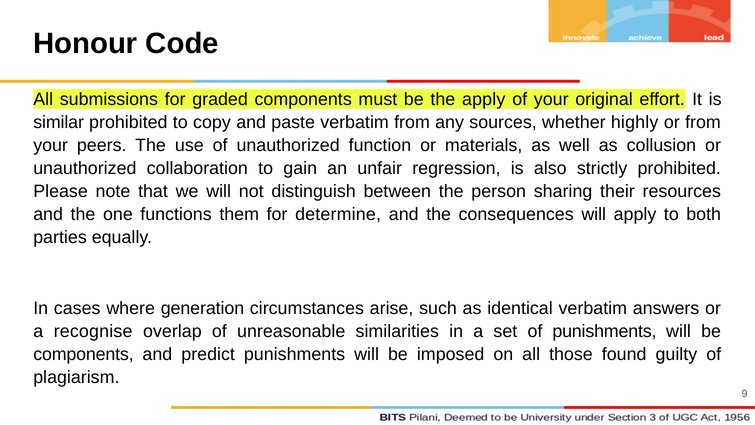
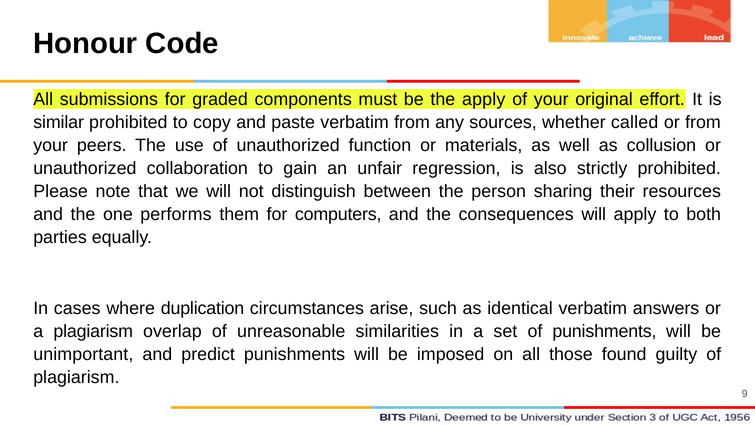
highly: highly -> called (635, 122)
functions: functions -> performs (176, 214)
determine: determine -> computers (338, 214)
generation: generation -> duplication (203, 308)
a recognise: recognise -> plagiarism (93, 331)
components: components -> unimportant (83, 354)
